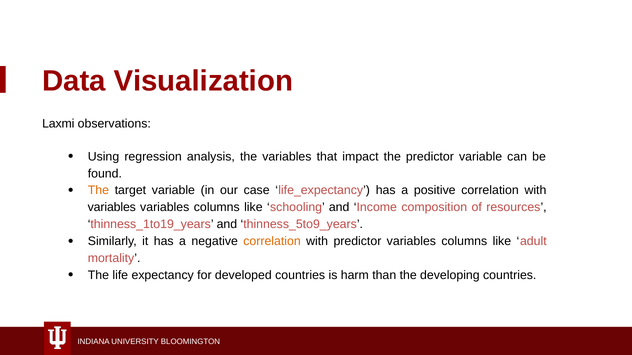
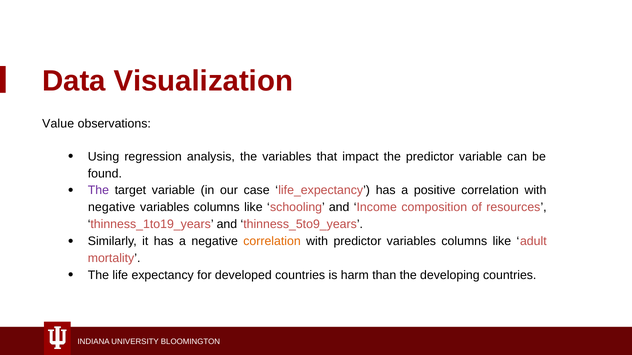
Laxmi: Laxmi -> Value (58, 124)
The colour: orange -> purple (98, 191)
variables: variables -> negative (112, 208)
